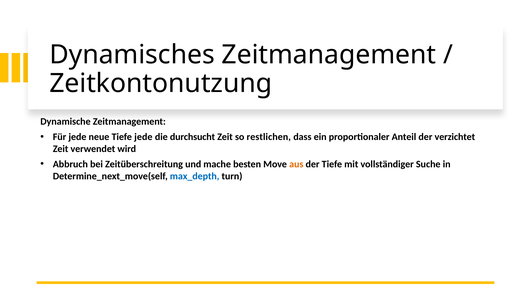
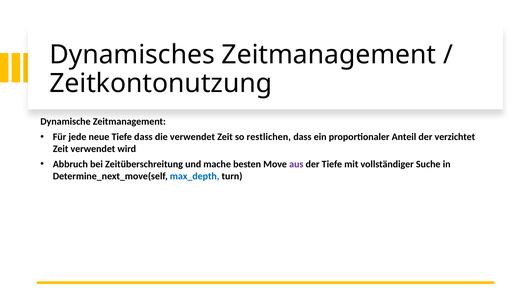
Tiefe jede: jede -> dass (143, 137)
die durchsucht: durchsucht -> verwendet (192, 137)
aus colour: orange -> purple (296, 164)
